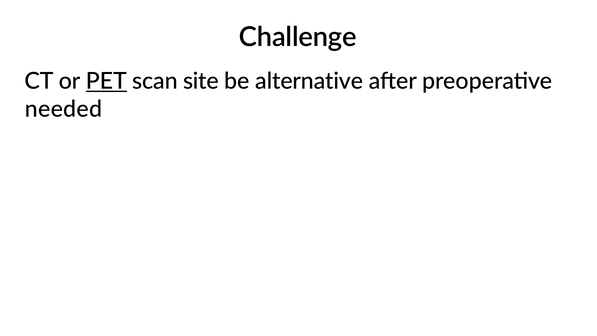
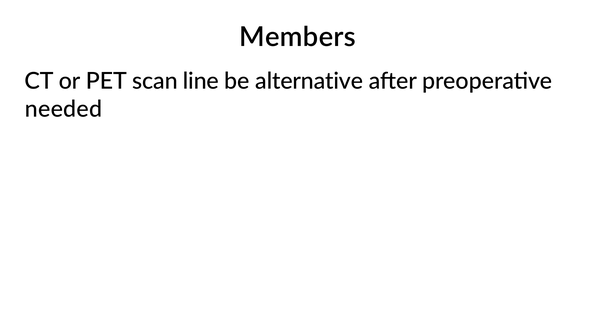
Challenge: Challenge -> Members (298, 37)
PET underline: present -> none (106, 81)
site: site -> line (201, 81)
